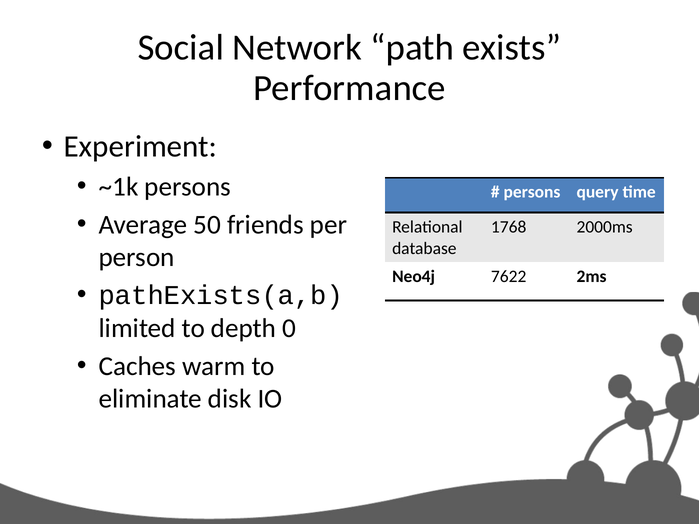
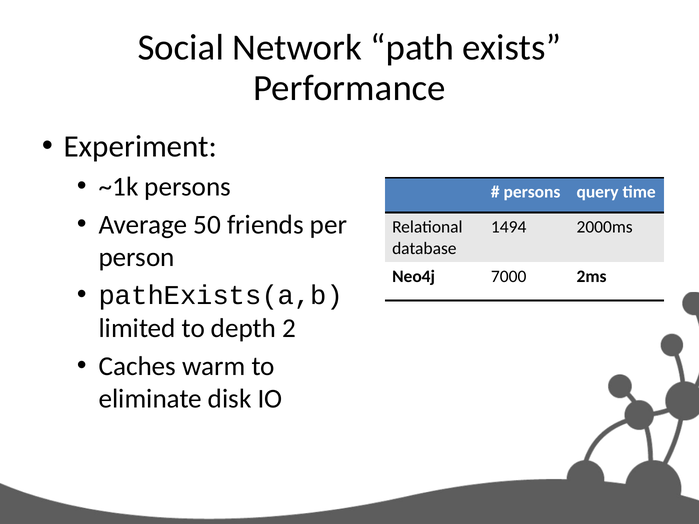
1768: 1768 -> 1494 (509, 227)
7622: 7622 -> 7000 (509, 277)
0: 0 -> 2 (289, 328)
